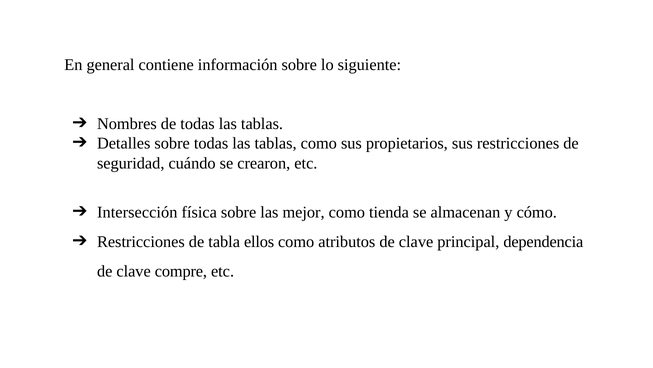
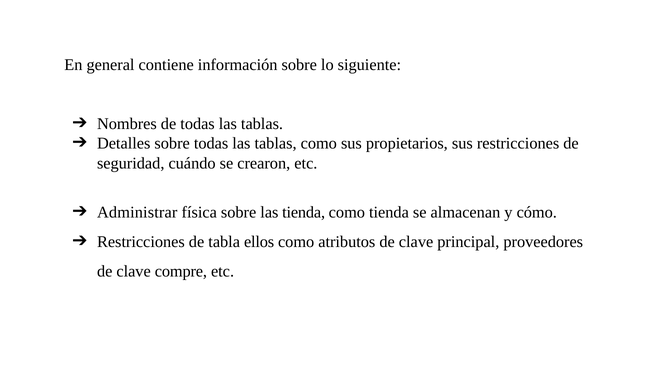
Intersección: Intersección -> Administrar (137, 212)
las mejor: mejor -> tienda (304, 212)
dependencia: dependencia -> proveedores (543, 241)
